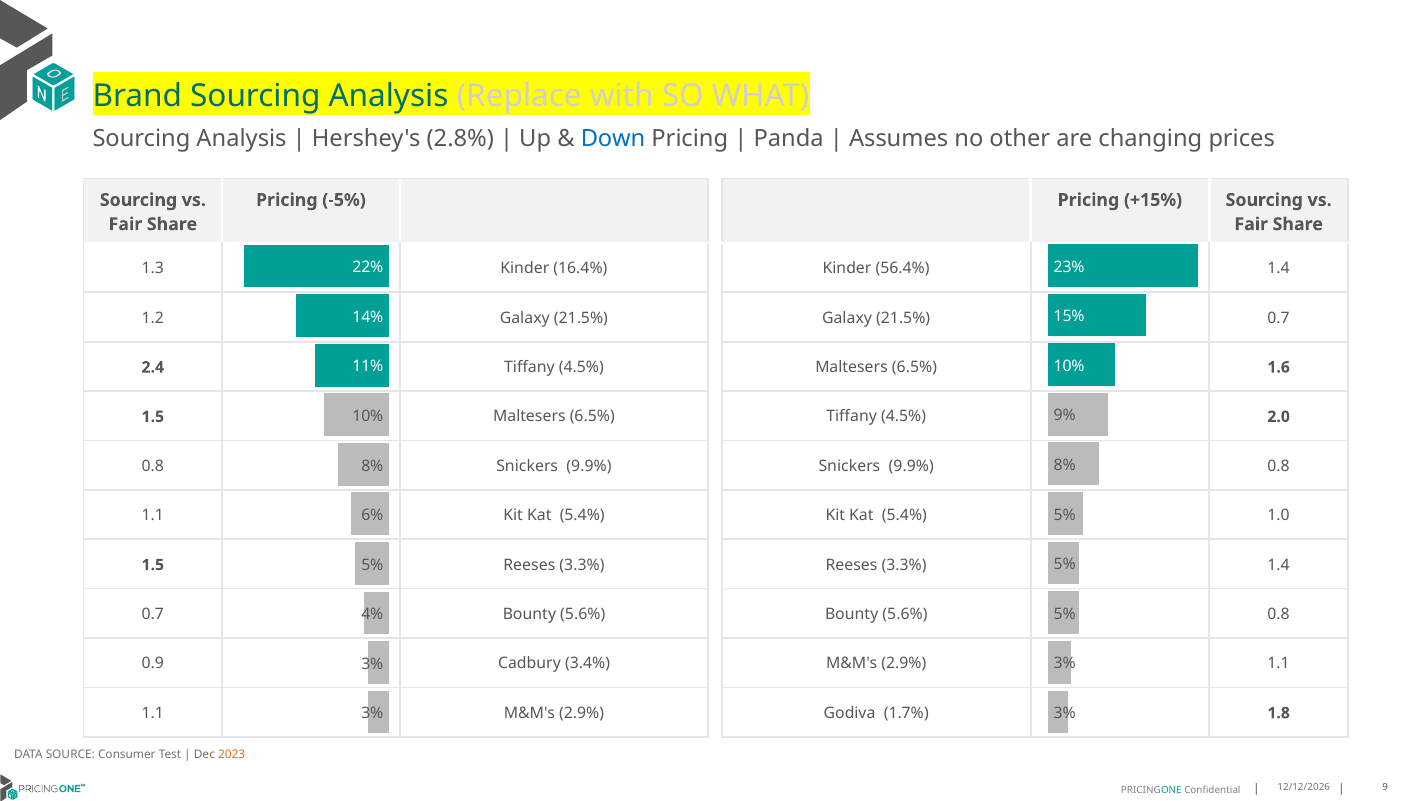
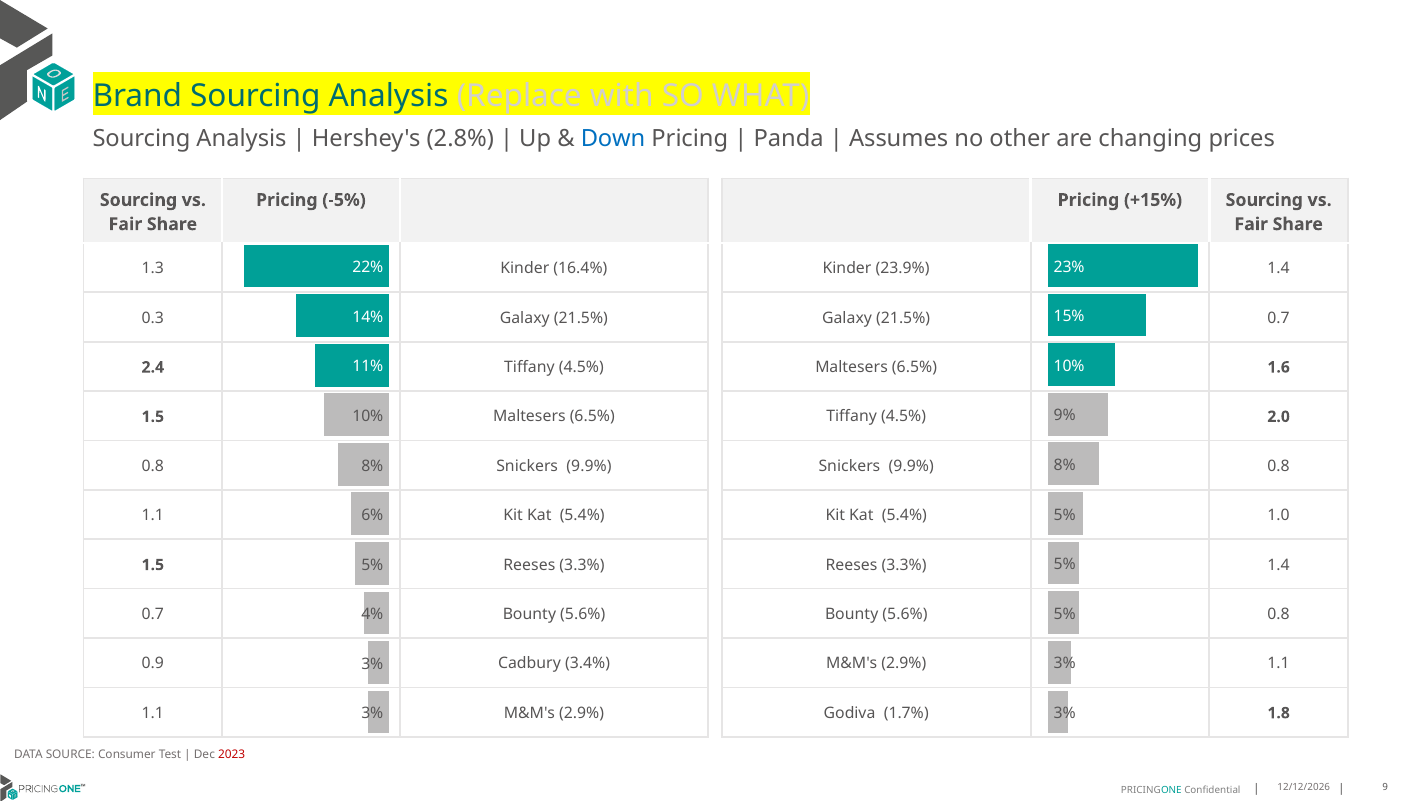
56.4%: 56.4% -> 23.9% (903, 268)
1.2: 1.2 -> 0.3 (153, 318)
2023 colour: orange -> red (232, 754)
